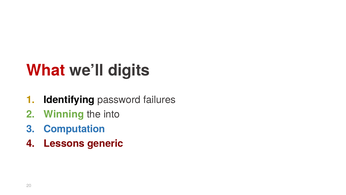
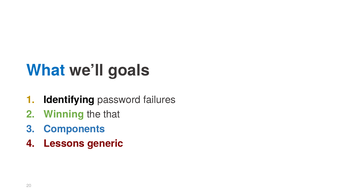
What colour: red -> blue (46, 70)
digits: digits -> goals (129, 70)
into: into -> that (112, 114)
Computation: Computation -> Components (74, 129)
